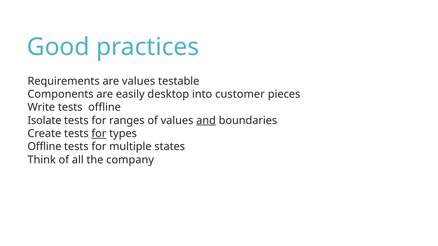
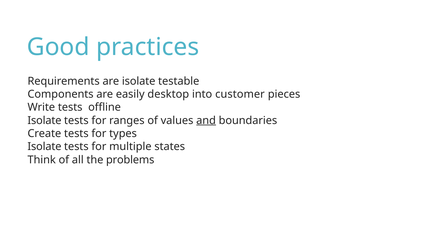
are values: values -> isolate (139, 81)
for underline: present -> none (99, 134)
Offline: Offline -> Isolate (44, 147)
company: company -> problems (130, 160)
